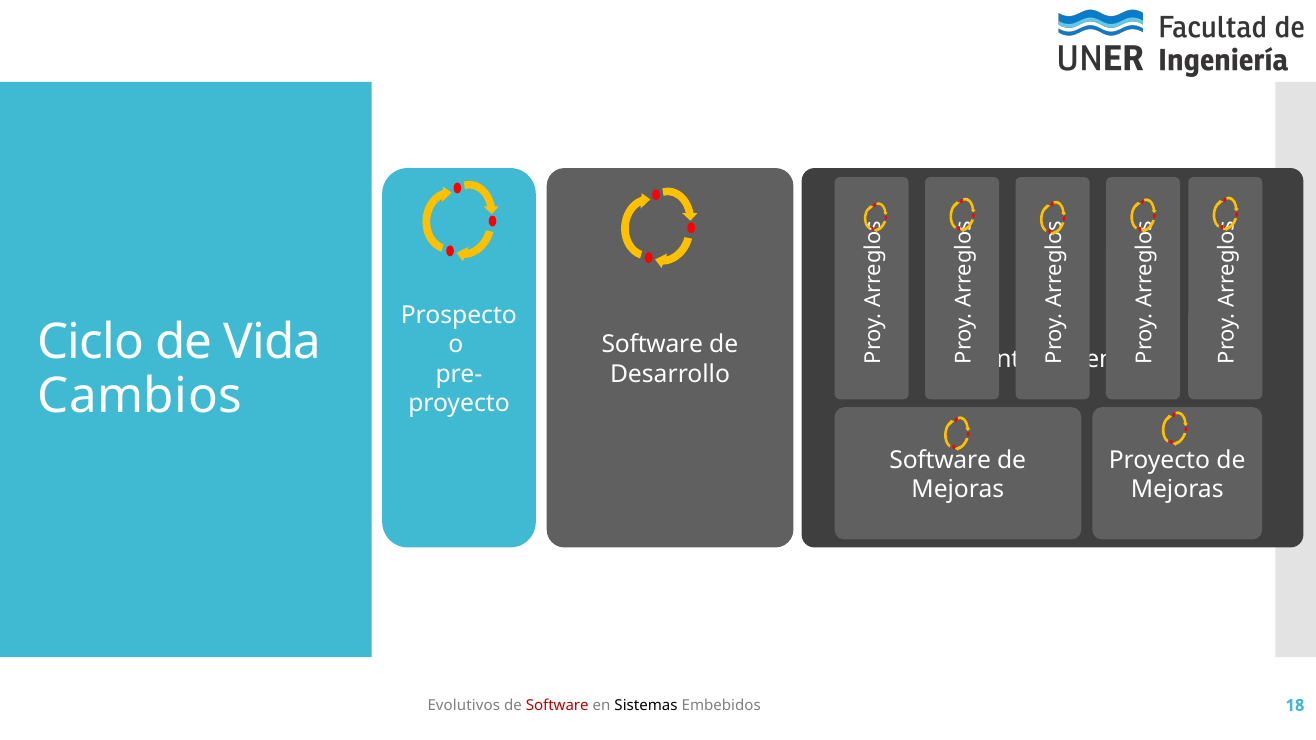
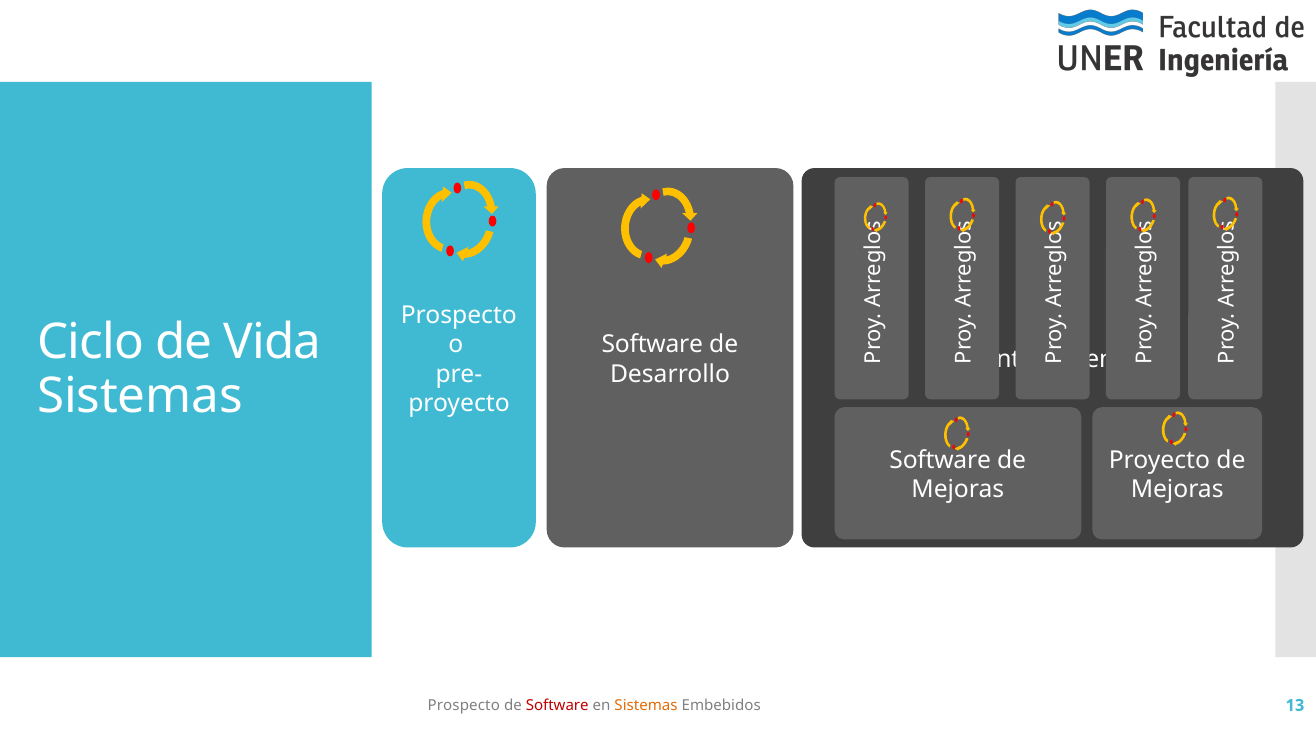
Cambios: Cambios -> Sistemas (140, 396)
Evolutivos: Evolutivos -> Prospecto (464, 706)
Sistemas colour: black -> orange (646, 706)
18: 18 -> 13 (1295, 706)
